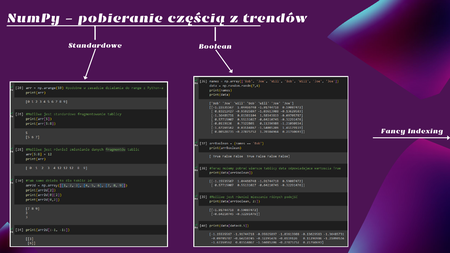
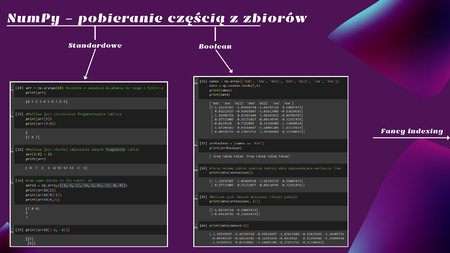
trendów: trendów -> zbiorów (275, 18)
